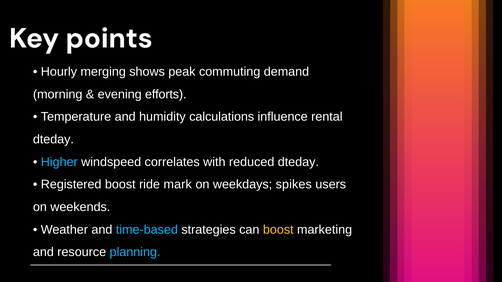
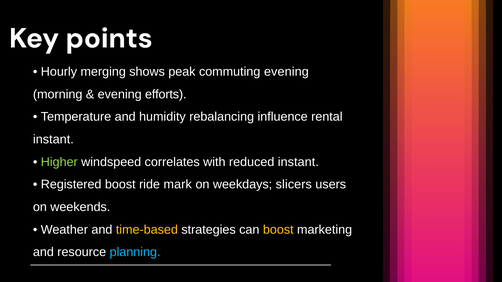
commuting demand: demand -> evening (286, 72)
calculations: calculations -> rebalancing (222, 117)
dteday: dteday -> instant (53, 140)
Higher colour: light blue -> light green (59, 162)
reduced dteday: dteday -> instant (298, 162)
spikes: spikes -> slicers (294, 185)
time-based colour: light blue -> yellow (147, 230)
